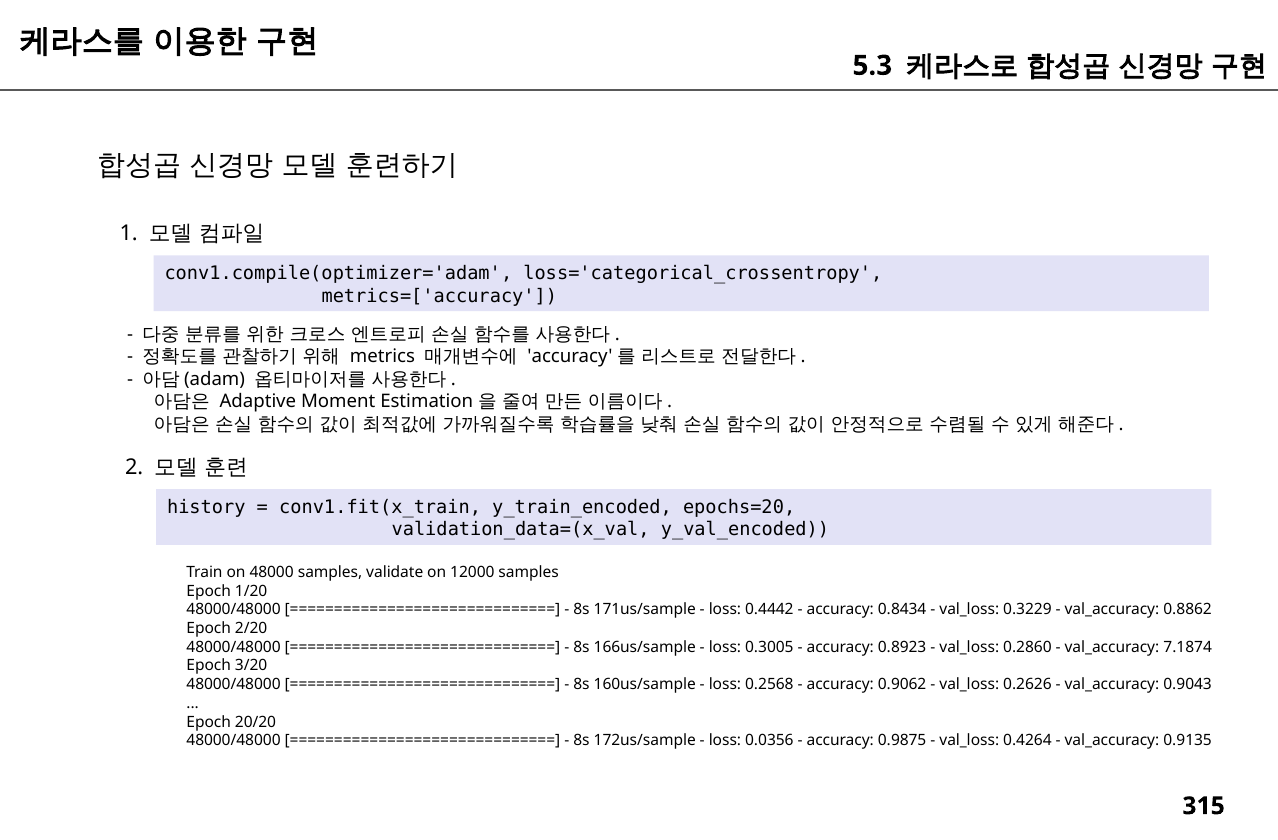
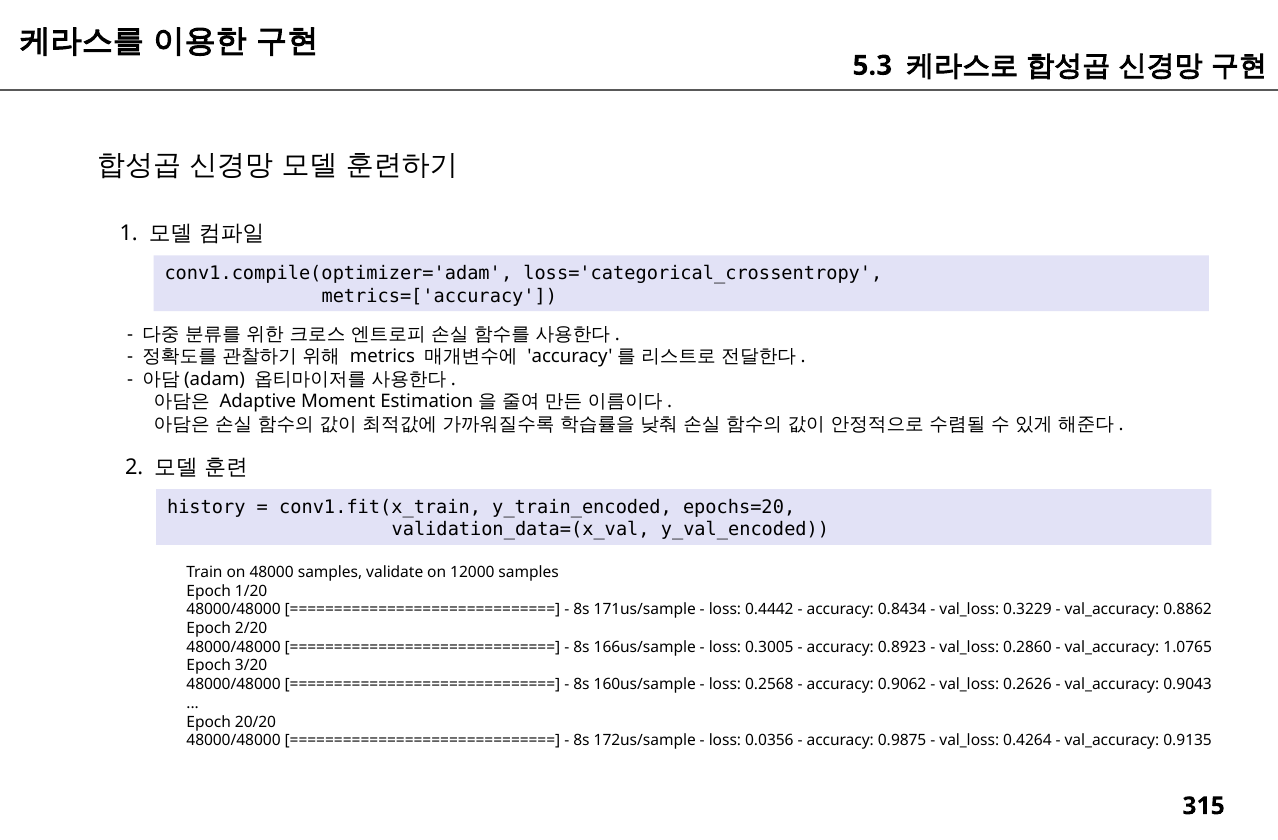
7.1874: 7.1874 -> 1.0765 (1188, 647)
